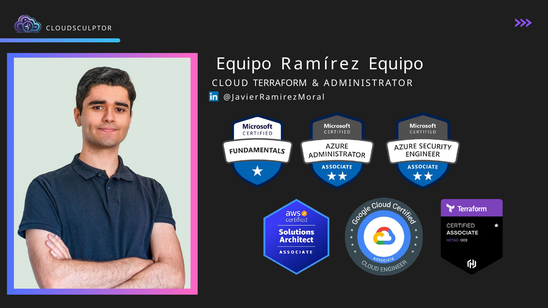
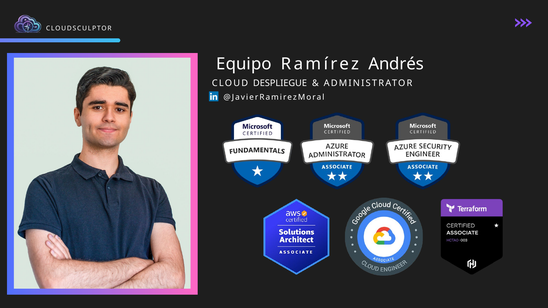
Ramírez Equipo: Equipo -> Andrés (396, 64)
TERRAFORM: TERRAFORM -> DESPLIEGUE (280, 83)
